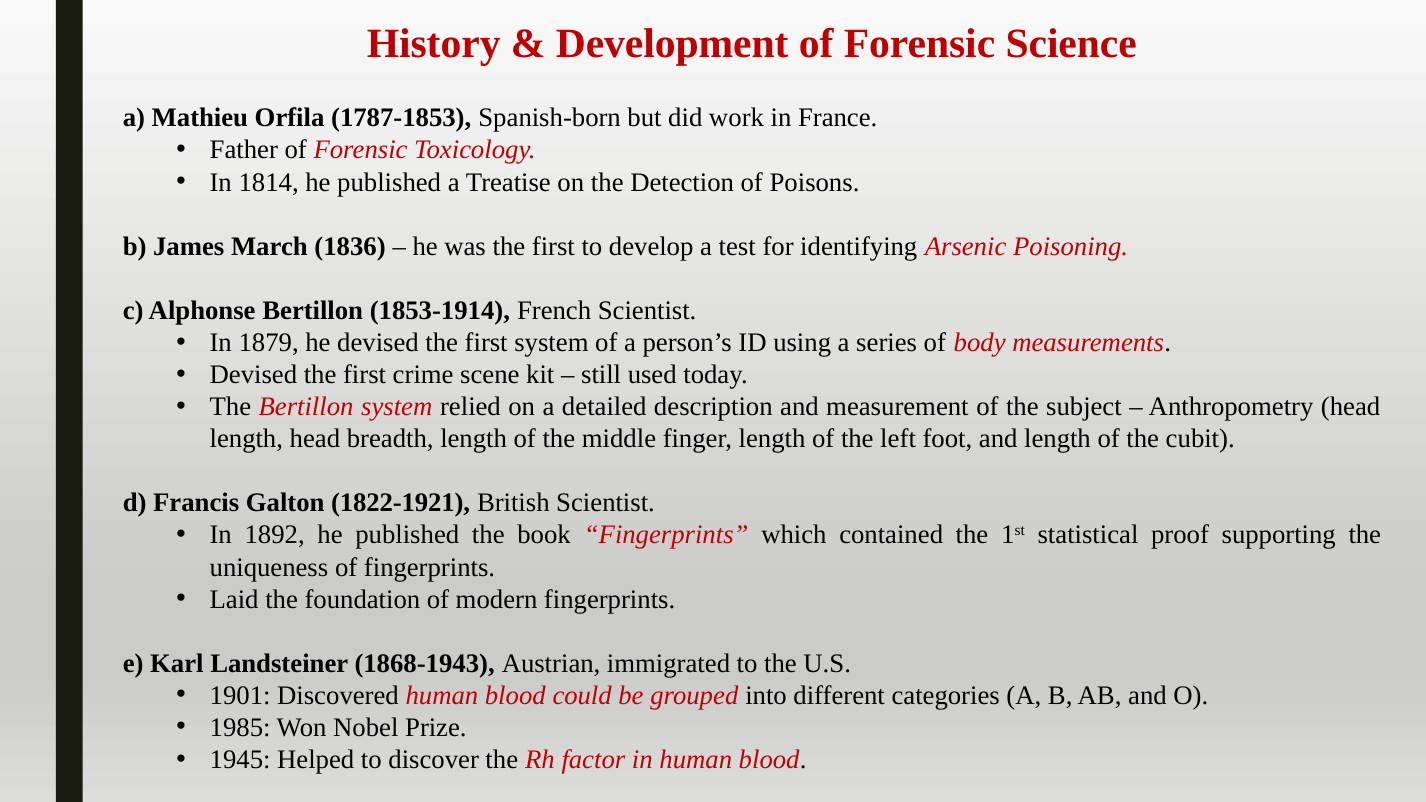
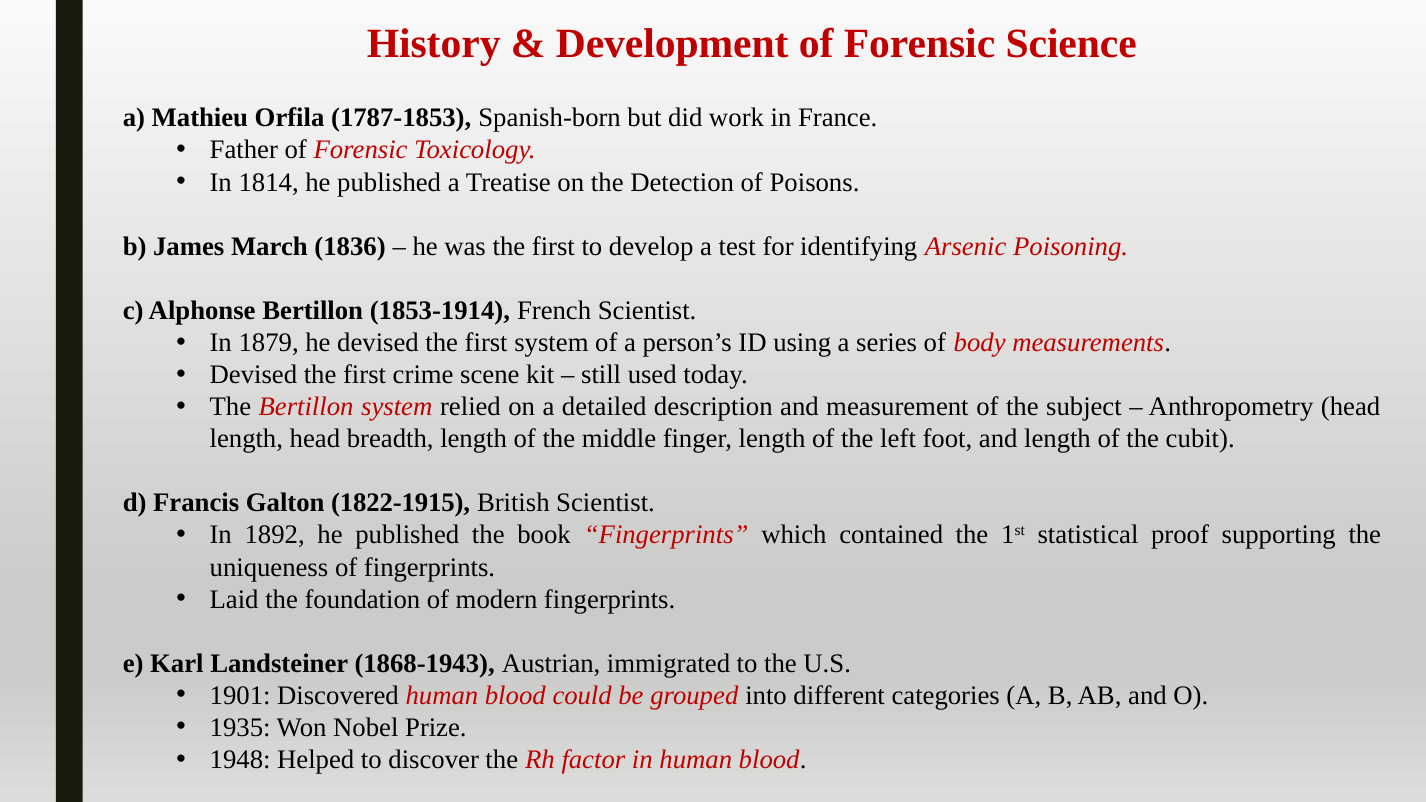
1822-1921: 1822-1921 -> 1822-1915 (401, 503)
1985: 1985 -> 1935 (240, 728)
1945: 1945 -> 1948 (240, 760)
